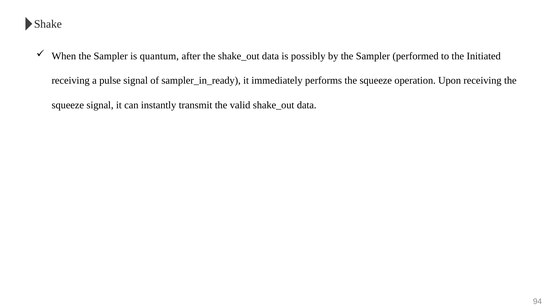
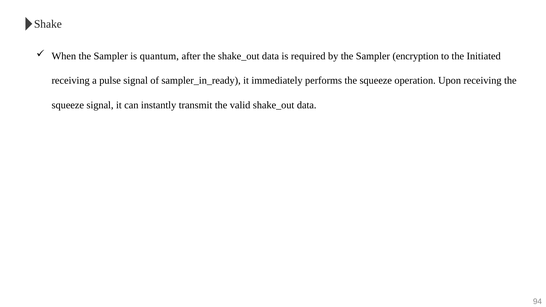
possibly: possibly -> required (308, 56)
performed: performed -> encryption (416, 56)
